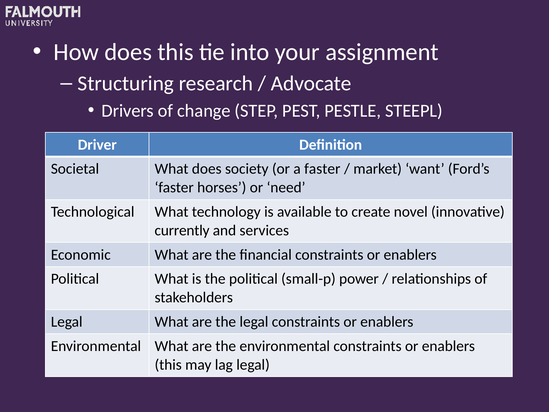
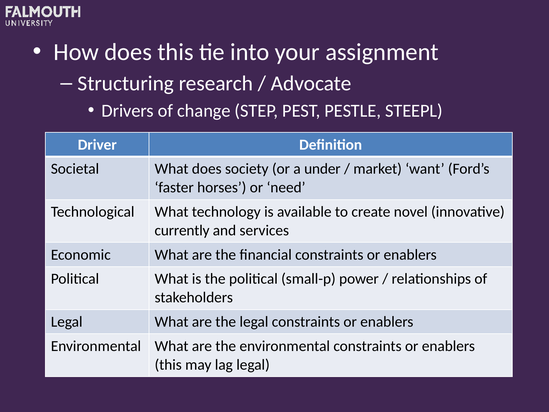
a faster: faster -> under (322, 169)
